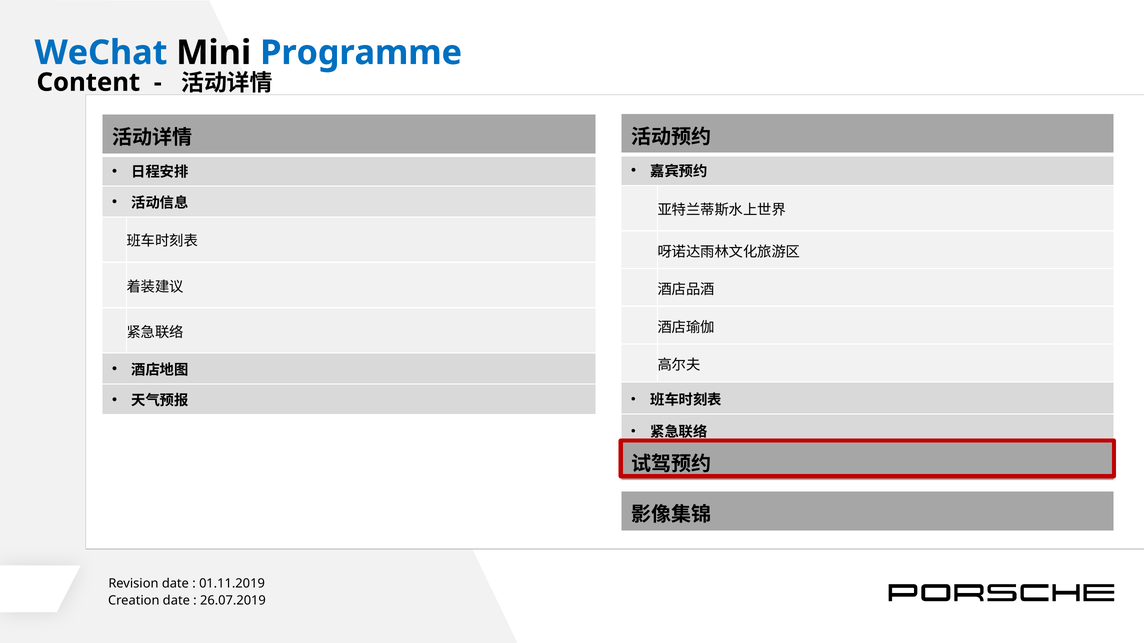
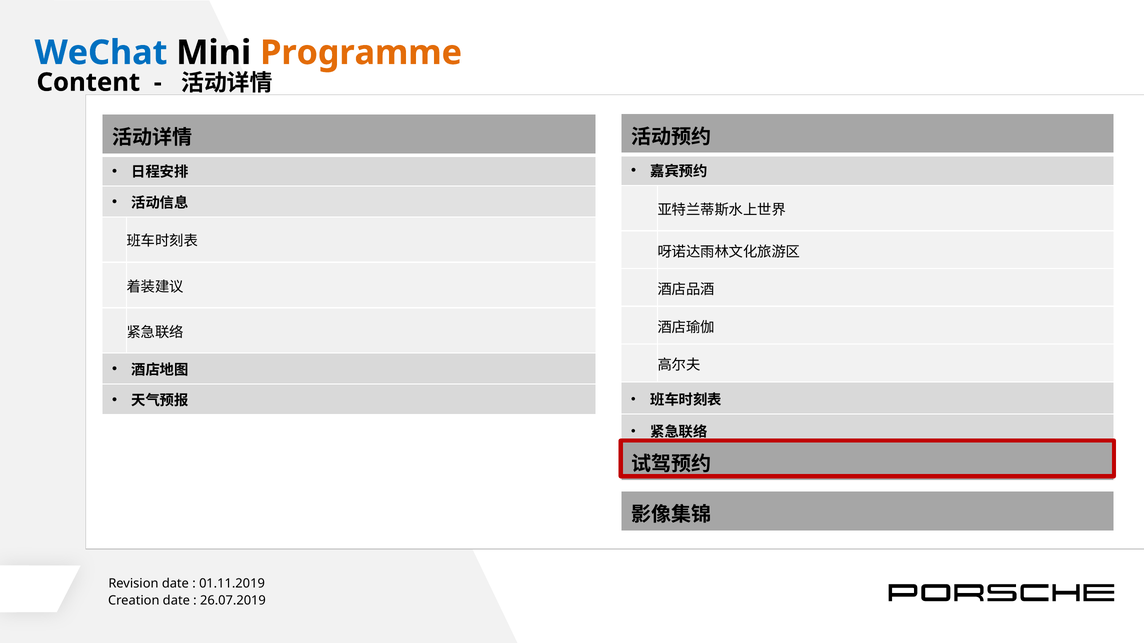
Programme colour: blue -> orange (361, 53)
